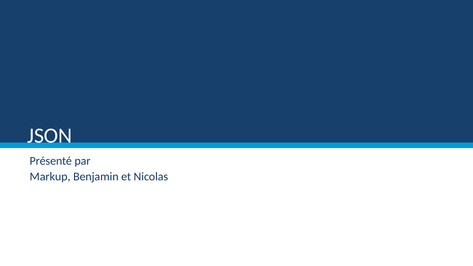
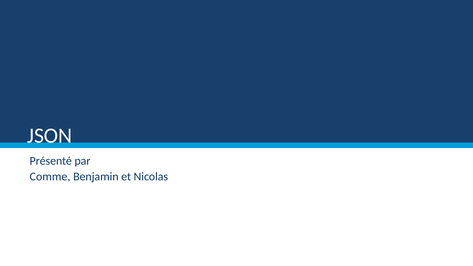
Markup: Markup -> Comme (50, 177)
